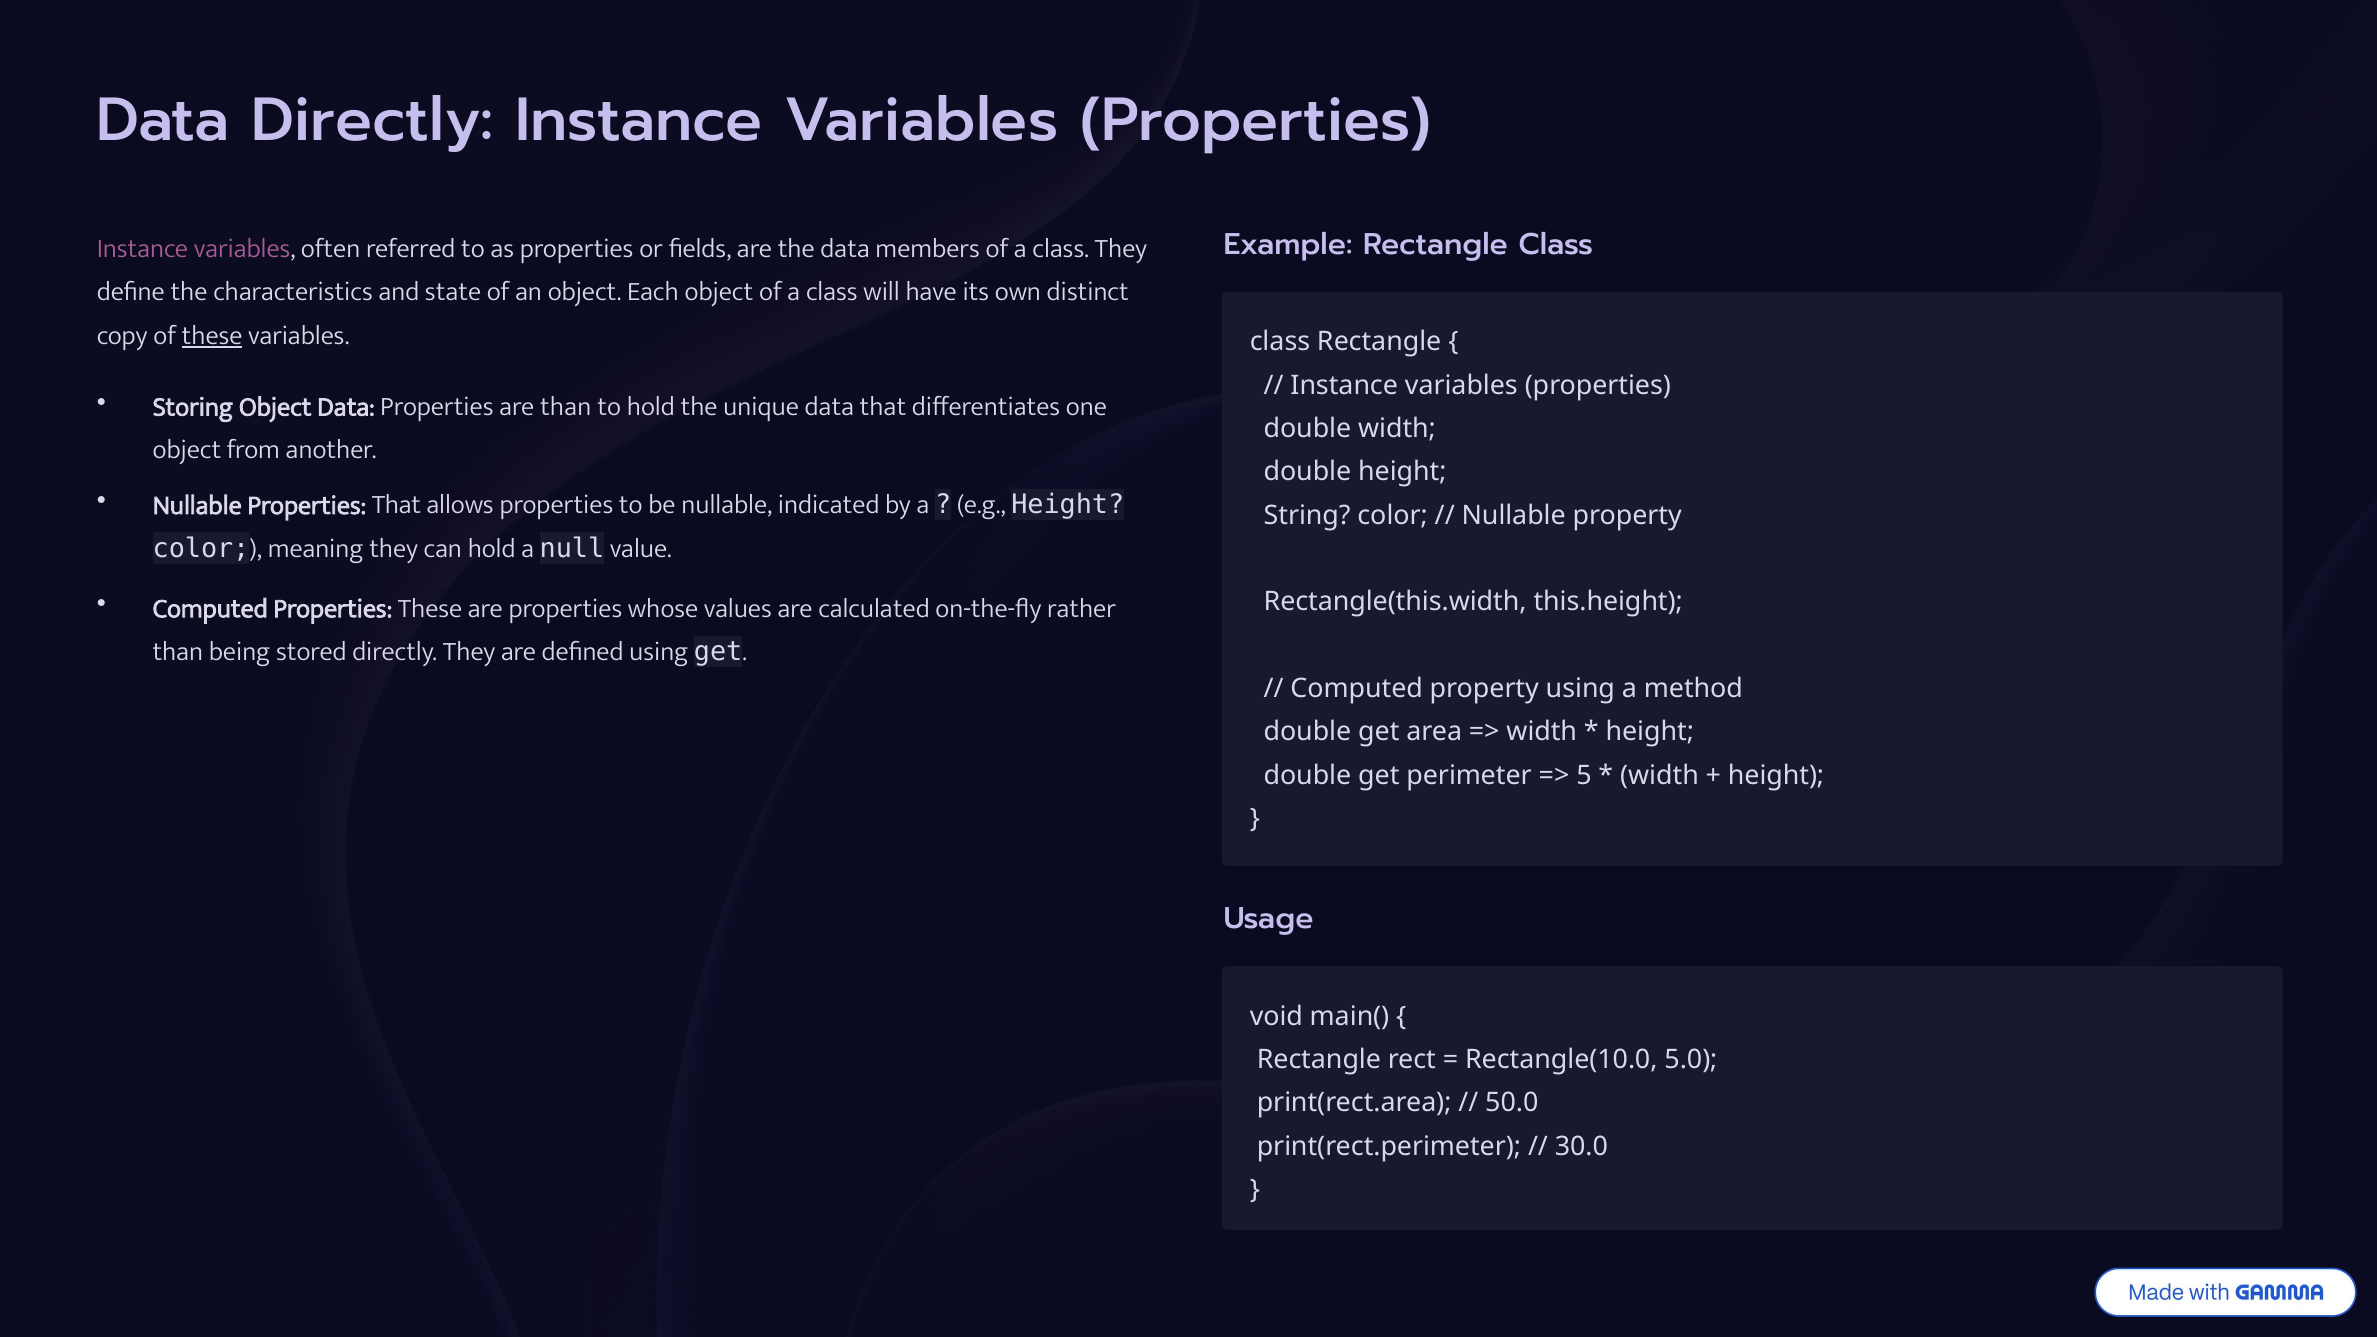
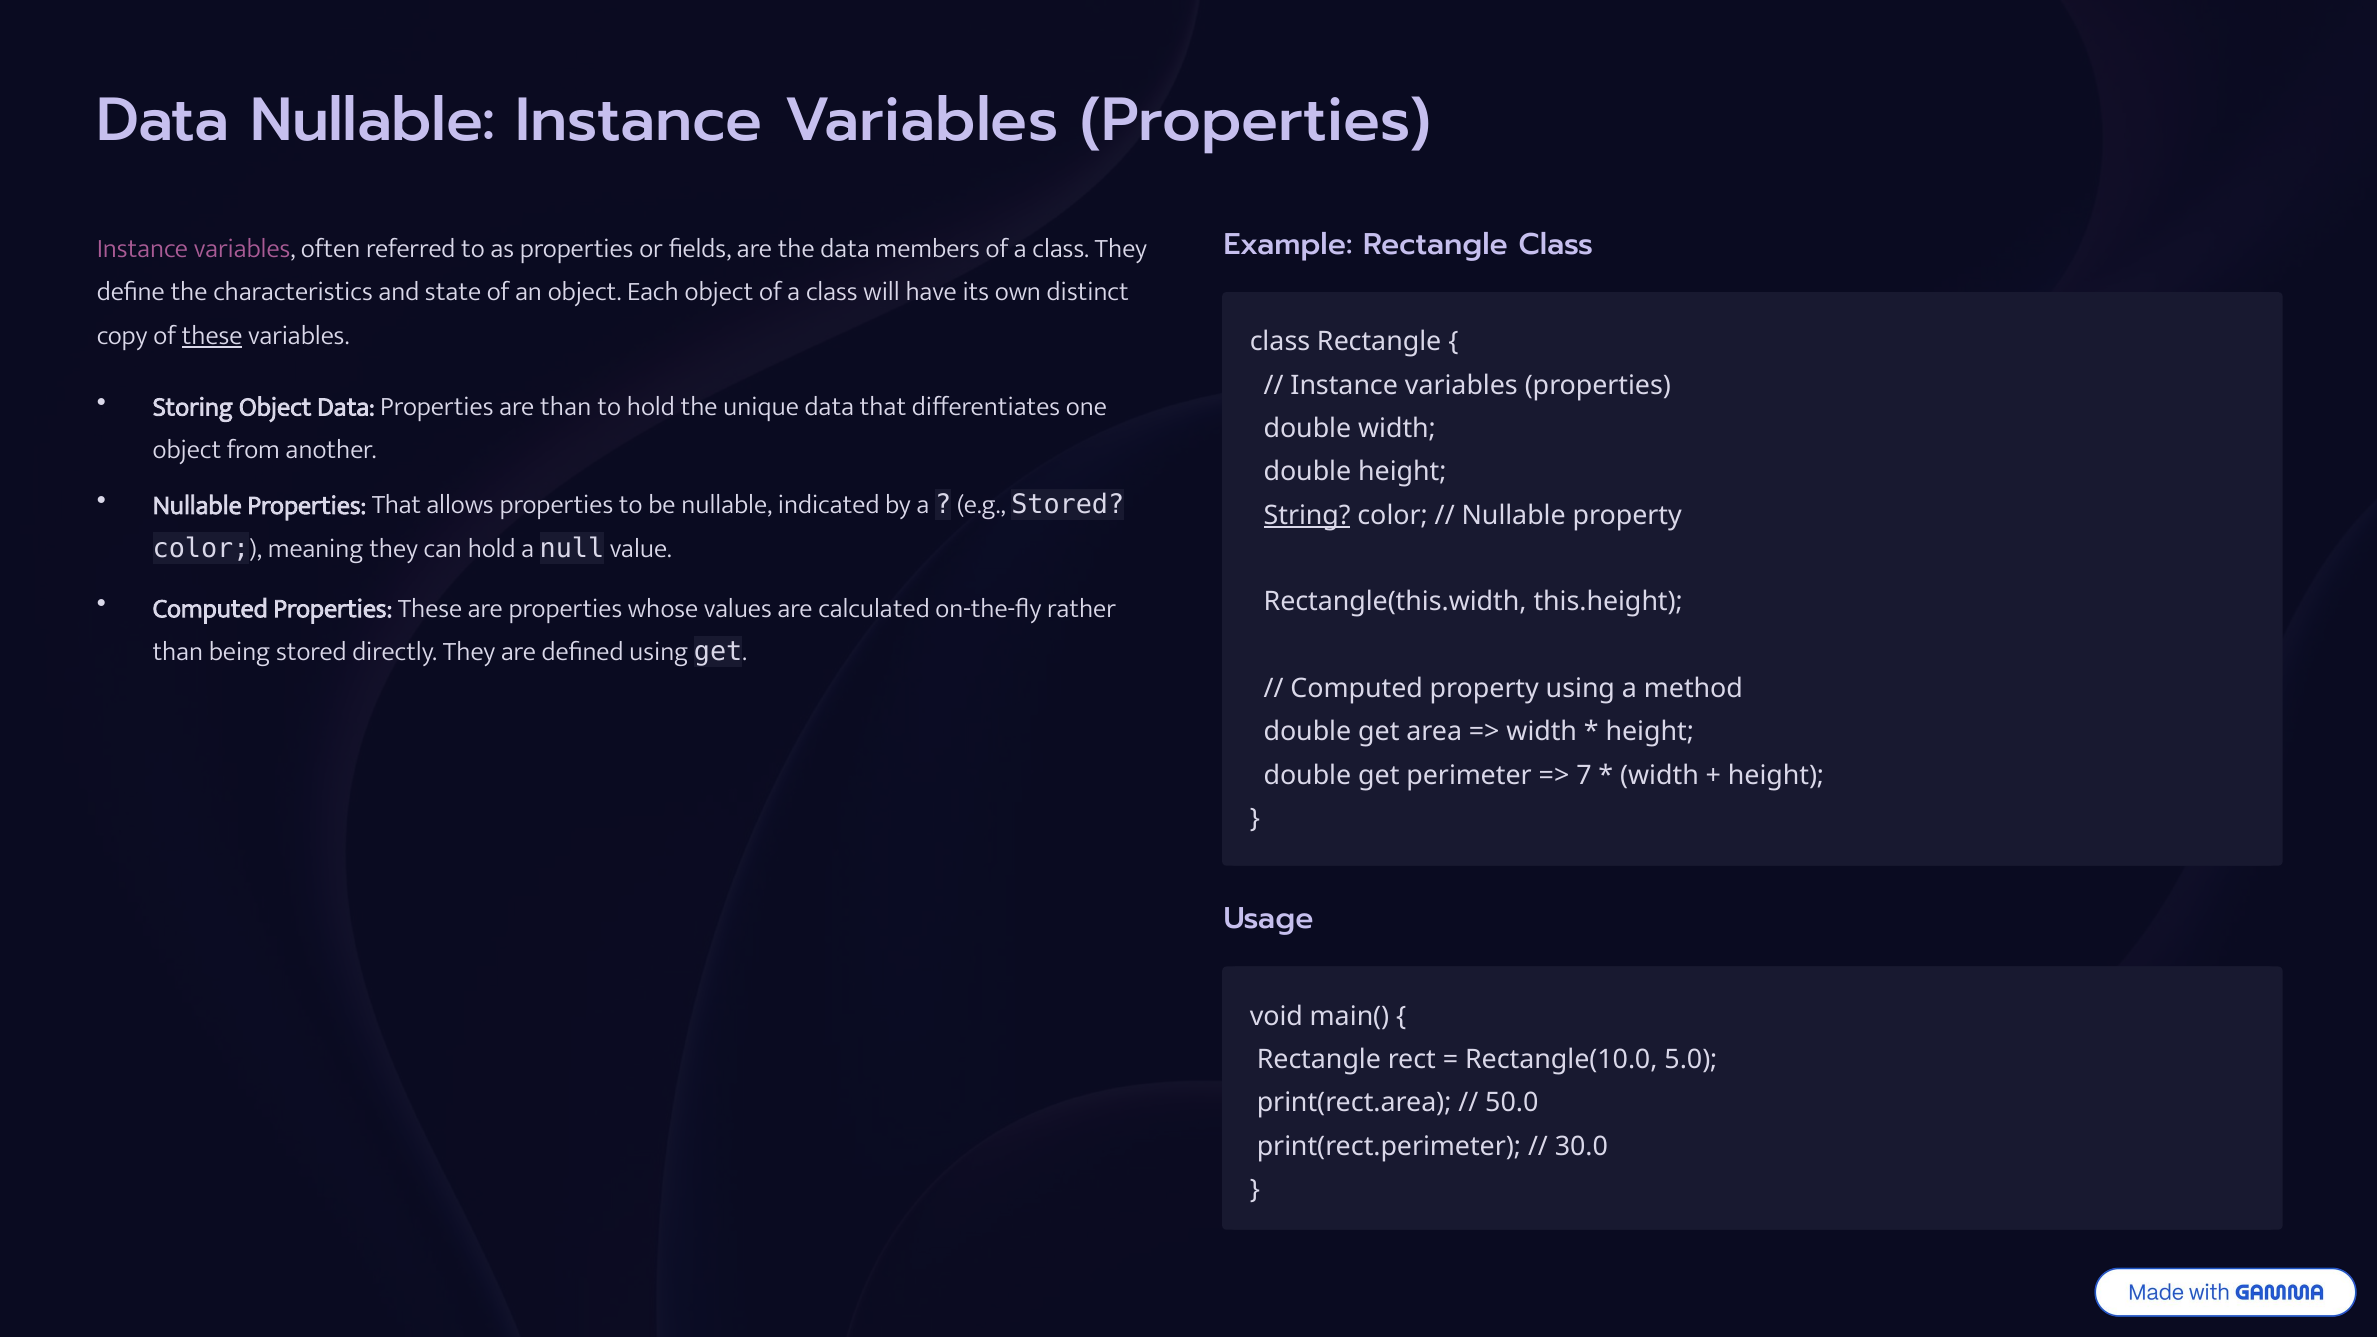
Data Directly: Directly -> Nullable (373, 120)
e.g Height: Height -> Stored (1068, 505)
String underline: none -> present (1307, 515)
5: 5 -> 7 (1584, 775)
